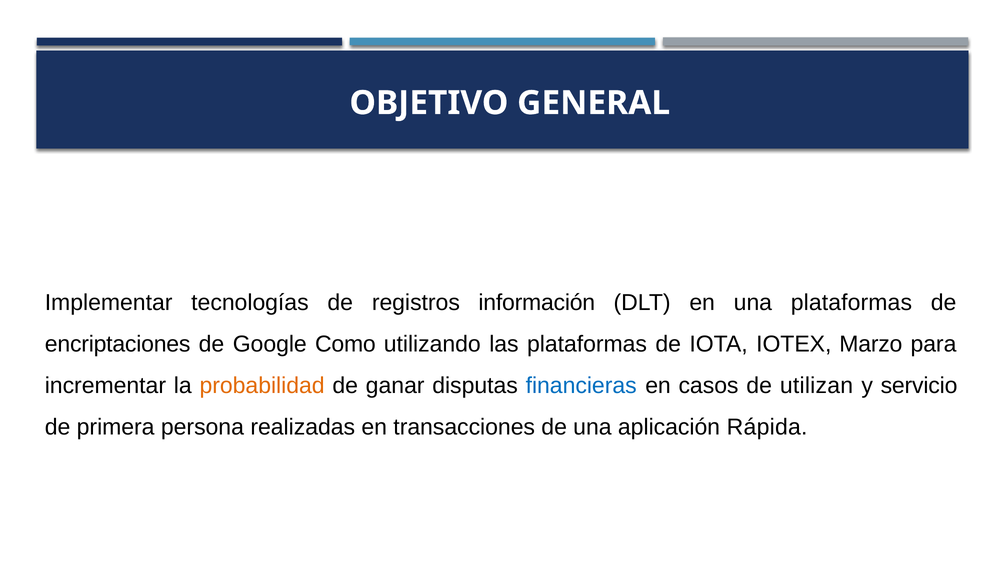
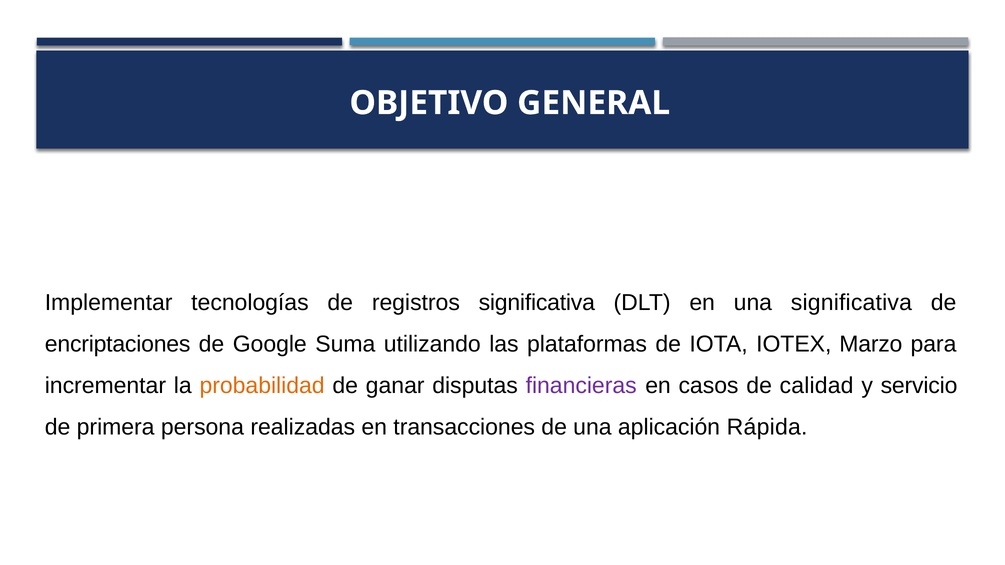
registros información: información -> significativa (537, 303)
una plataformas: plataformas -> significativa (851, 303)
Como: Como -> Suma (345, 344)
financieras colour: blue -> purple (581, 386)
utilizan: utilizan -> calidad (817, 386)
